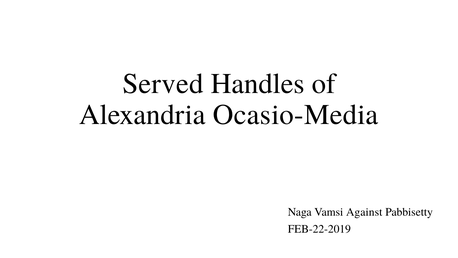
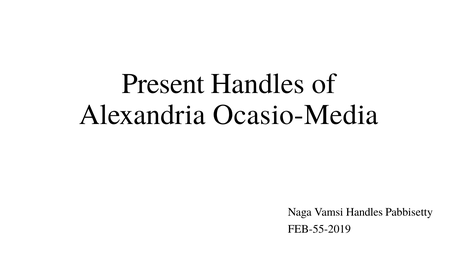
Served: Served -> Present (163, 84)
Vamsi Against: Against -> Handles (364, 212)
FEB-22-2019: FEB-22-2019 -> FEB-55-2019 (319, 229)
